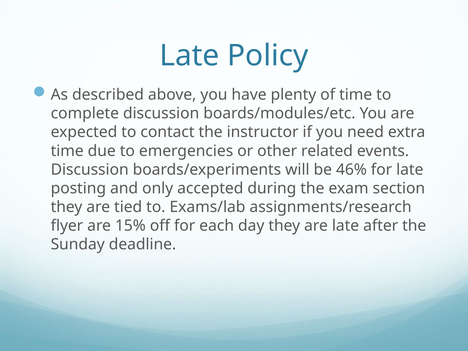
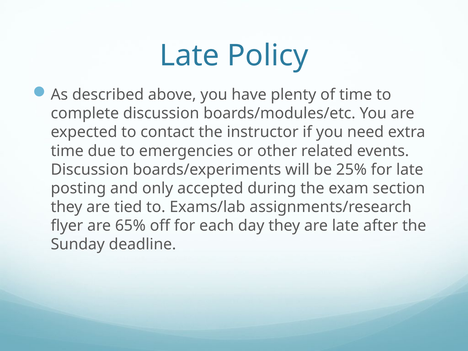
46%: 46% -> 25% (351, 170)
15%: 15% -> 65% (130, 226)
